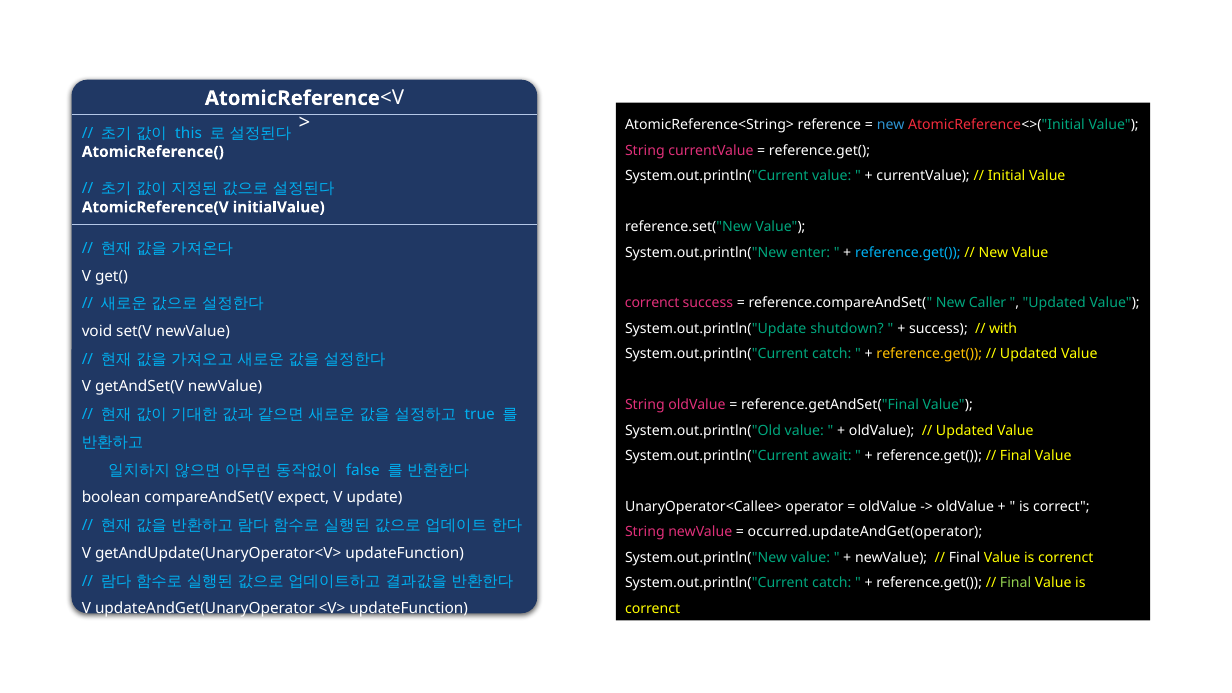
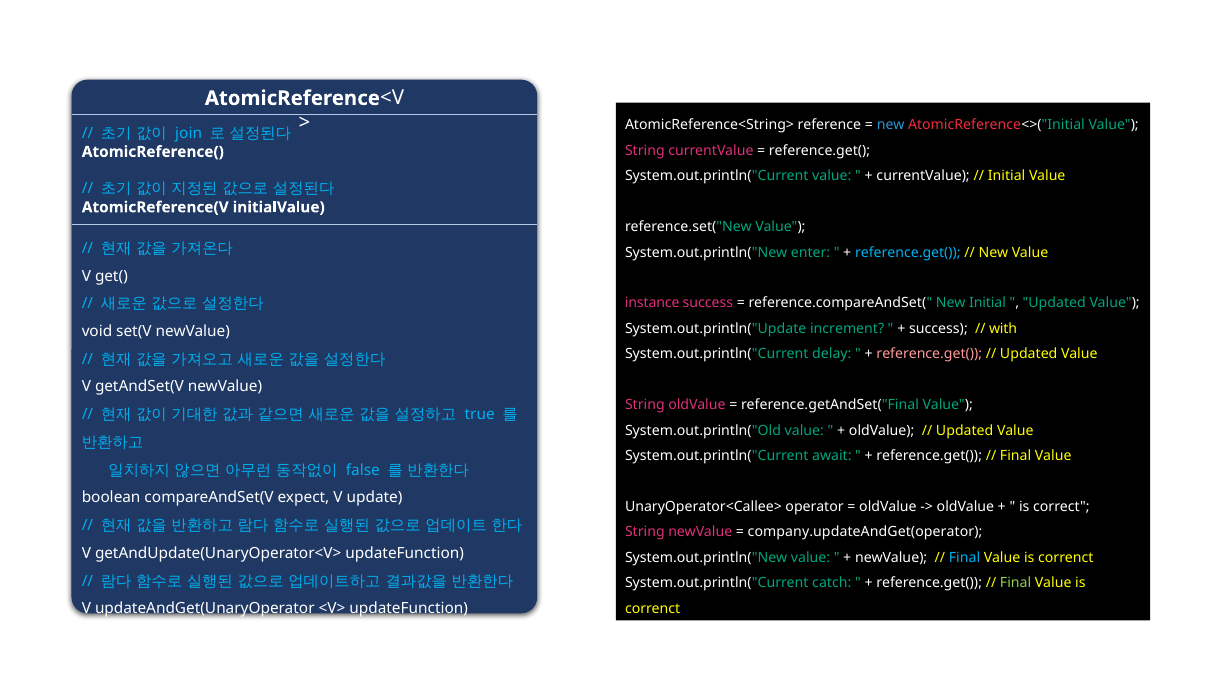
this: this -> join (189, 133)
correnct: correnct -> instance (652, 303)
New Caller: Caller -> Initial (988, 303)
shutdown: shutdown -> increment (847, 329)
catch: catch -> delay (832, 354)
reference.get( colour: yellow -> pink (929, 354)
occurred.updateAndGet(operator: occurred.updateAndGet(operator -> company.updateAndGet(operator (865, 532)
Final colour: white -> light blue (965, 557)
